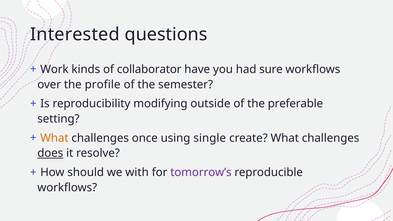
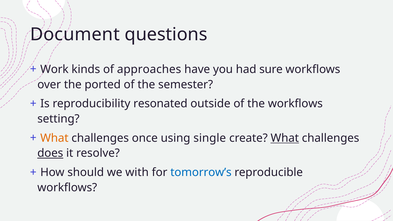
Interested: Interested -> Document (75, 34)
collaborator: collaborator -> approaches (149, 69)
profile: profile -> ported (103, 85)
modifying: modifying -> resonated (160, 104)
the preferable: preferable -> workflows (295, 104)
What underline: none -> present (285, 138)
tomorrow’s colour: purple -> blue (201, 172)
